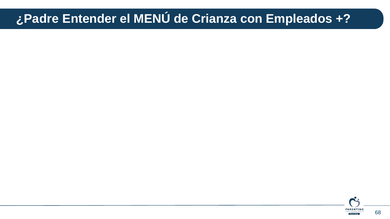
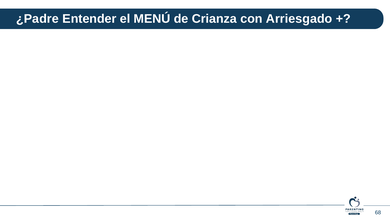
Empleados: Empleados -> Arriesgado (299, 19)
